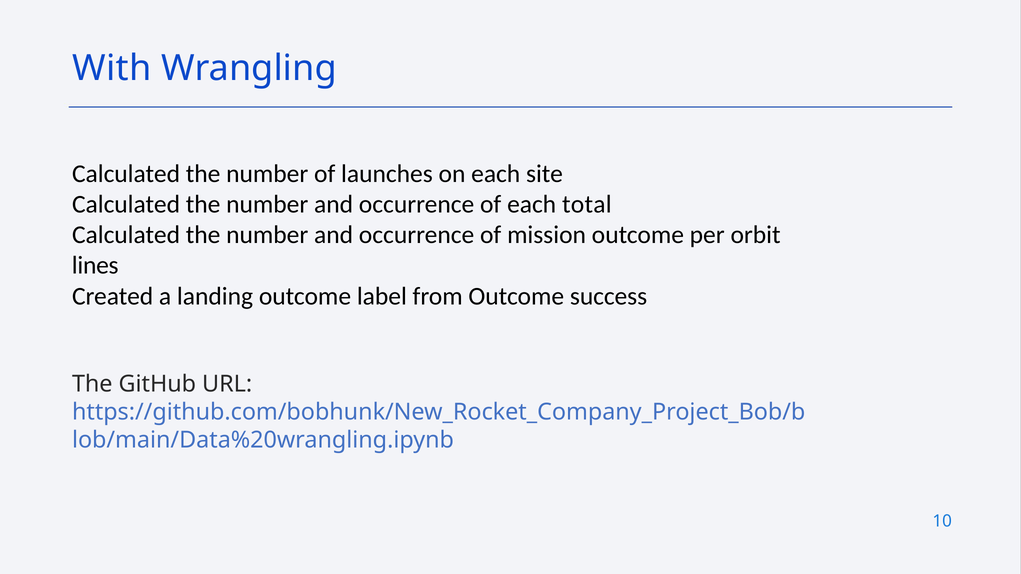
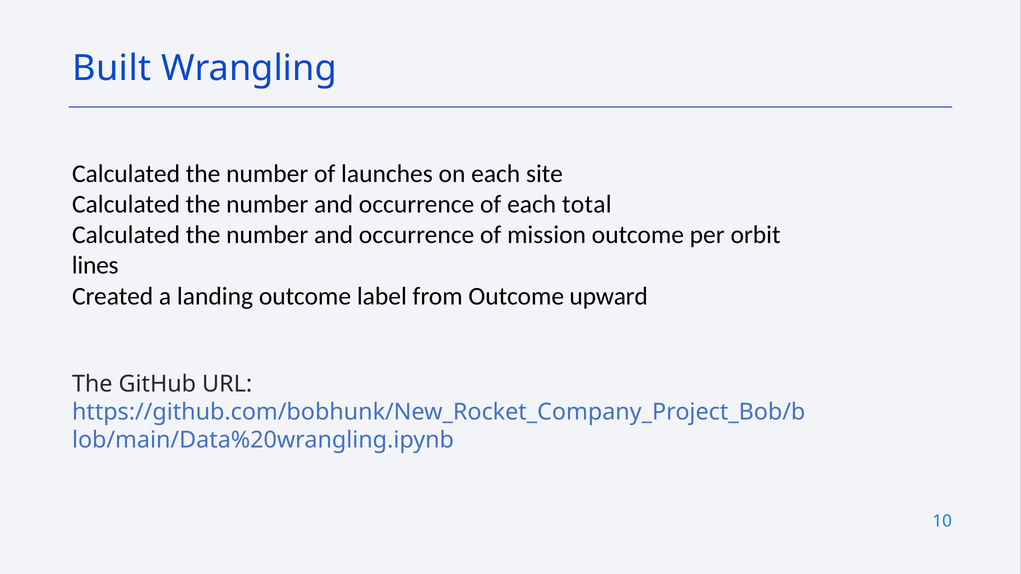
With: With -> Built (112, 68)
success: success -> upward (609, 296)
